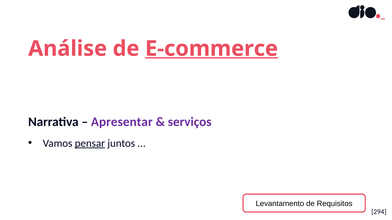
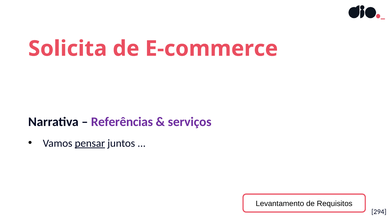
Análise: Análise -> Solicita (68, 49)
E-commerce underline: present -> none (211, 49)
Apresentar: Apresentar -> Referências (122, 122)
